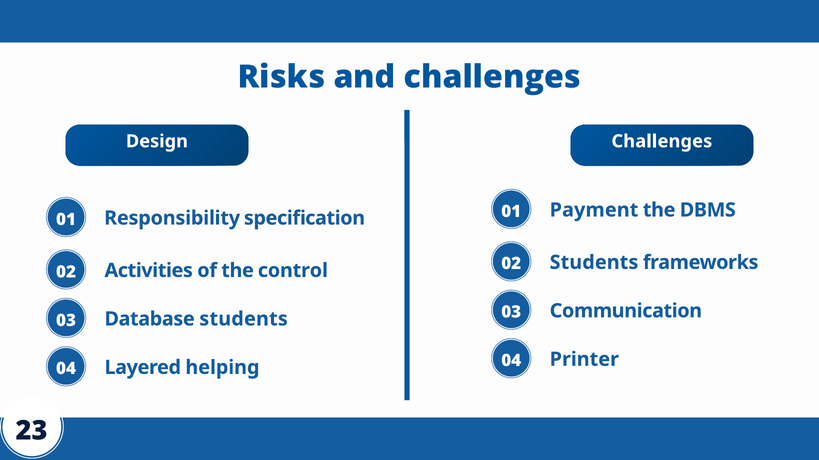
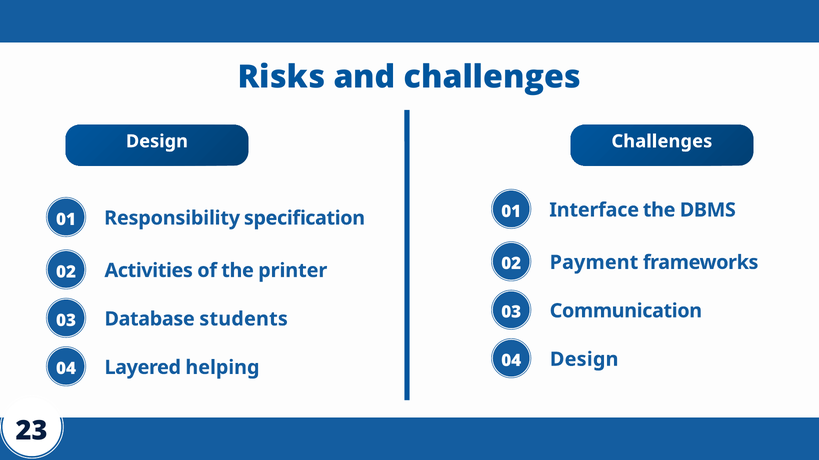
Payment: Payment -> Interface (594, 210)
Students: Students -> Payment (594, 263)
control: control -> printer (293, 271)
Printer: Printer -> Design (584, 360)
